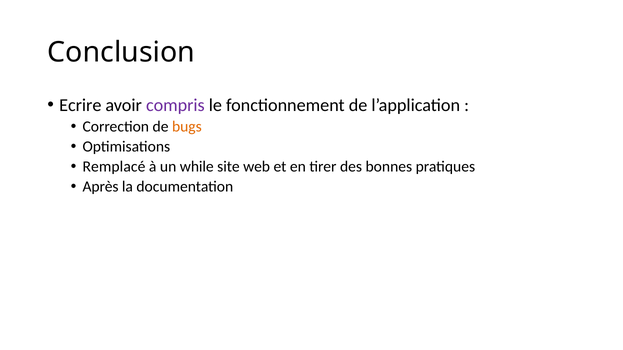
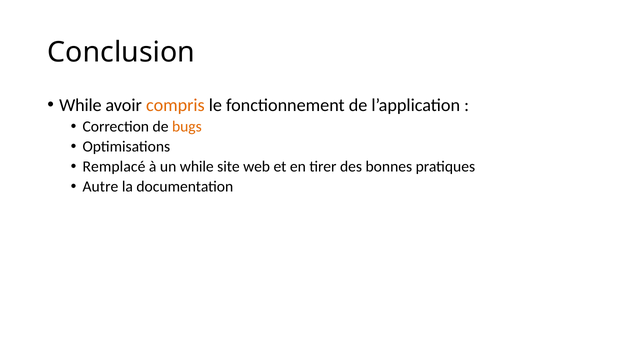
Ecrire: Ecrire -> While (80, 105)
compris colour: purple -> orange (175, 105)
Après: Après -> Autre (100, 187)
